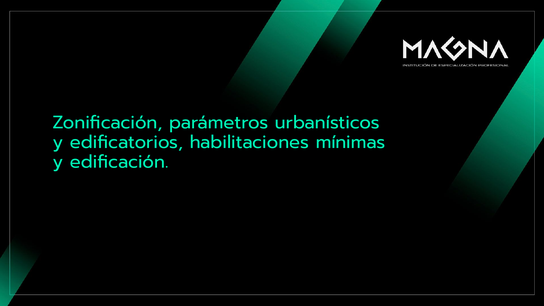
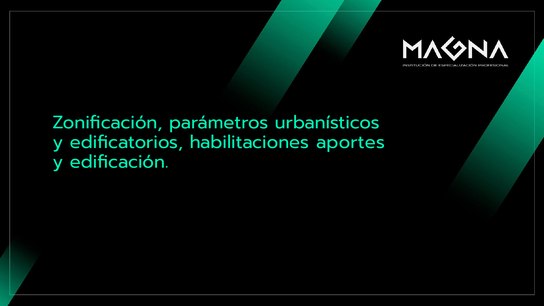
mínimas: mínimas -> aportes (350, 142)
